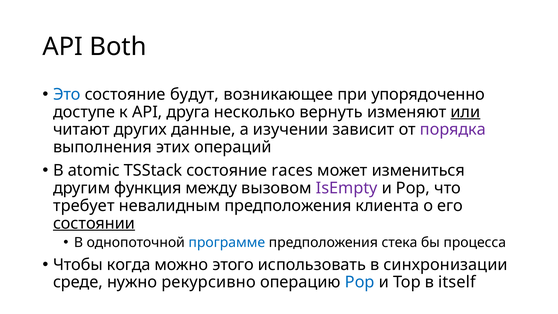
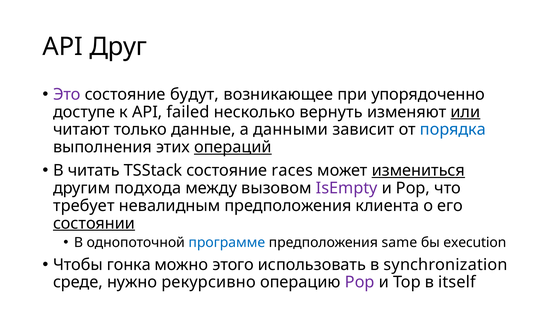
Both: Both -> Друг (118, 47)
Это colour: blue -> purple (67, 94)
друга: друга -> failed (188, 112)
других: других -> только (140, 130)
изучении: изучении -> данными (291, 130)
порядка colour: purple -> blue (453, 130)
операций underline: none -> present (233, 147)
atomic: atomic -> читать (94, 170)
измениться underline: none -> present (418, 170)
функция: функция -> подхода (148, 188)
стека: стека -> same (399, 242)
процесса: процесса -> execution (475, 242)
когда: когда -> гонка (129, 265)
синхронизации: синхронизации -> synchronization (446, 265)
Pop colour: blue -> purple (360, 282)
